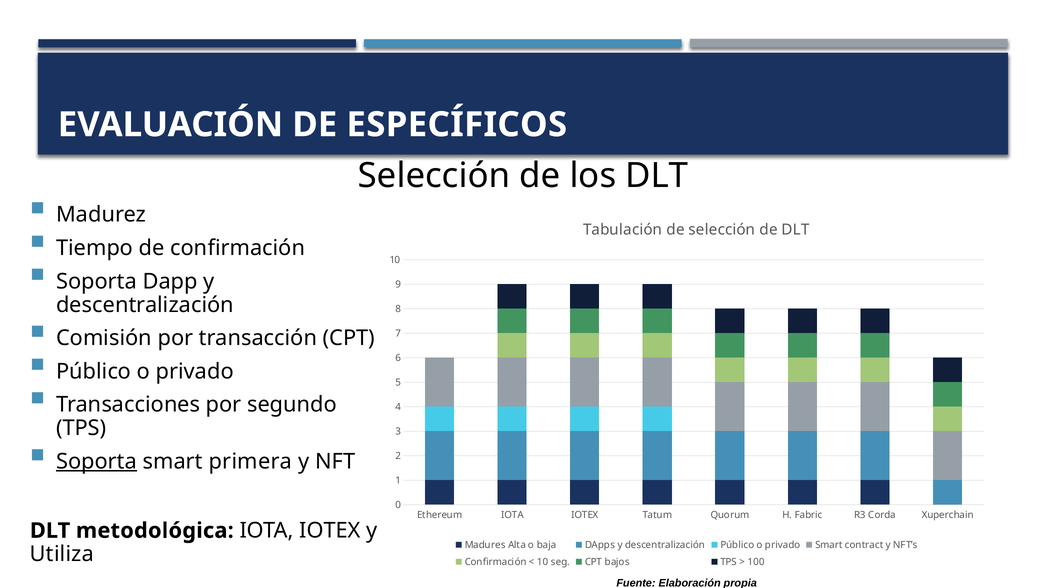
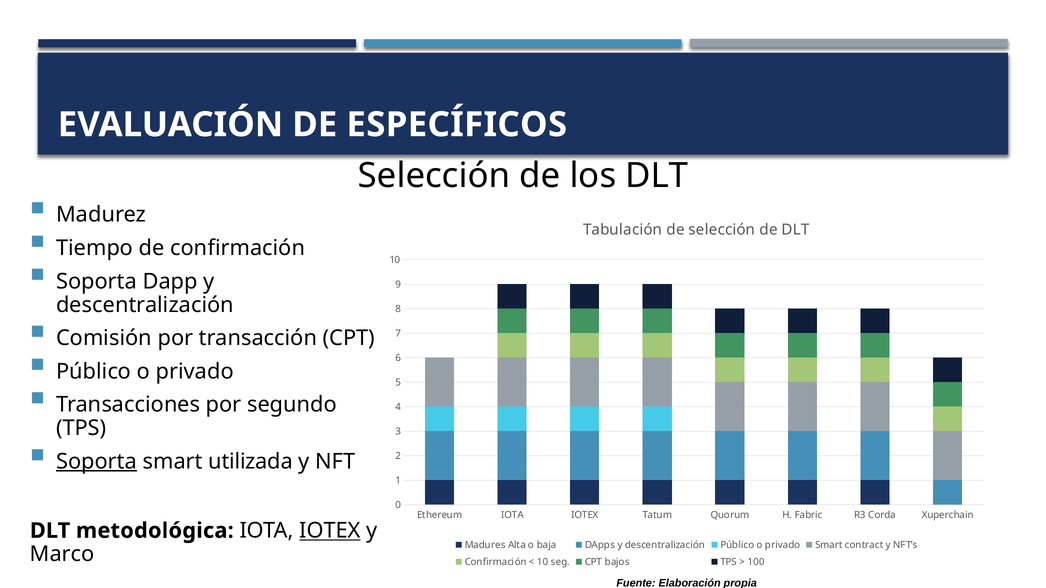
primera: primera -> utilizada (251, 462)
IOTEX underline: none -> present (330, 531)
Utiliza: Utiliza -> Marco (62, 555)
